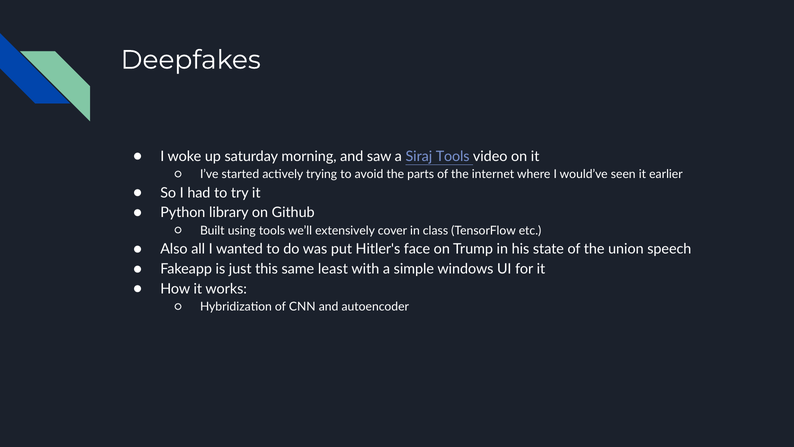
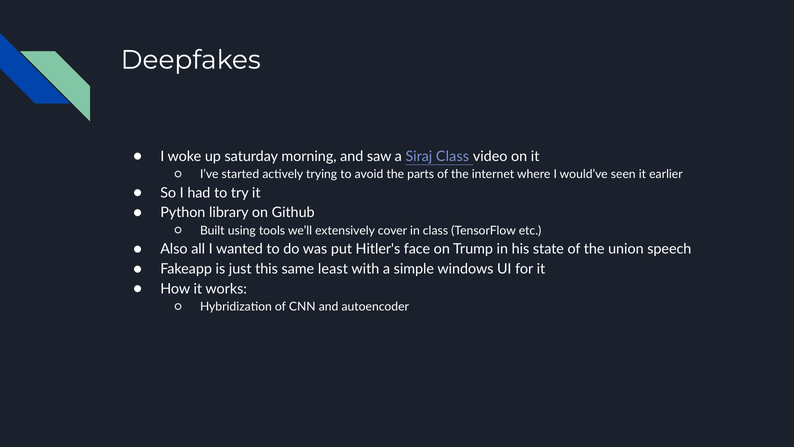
Siraj Tools: Tools -> Class (453, 156)
